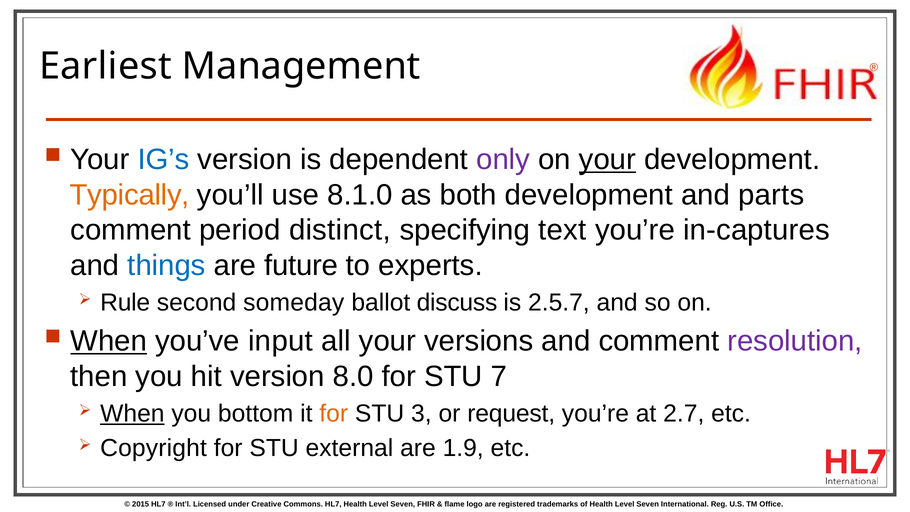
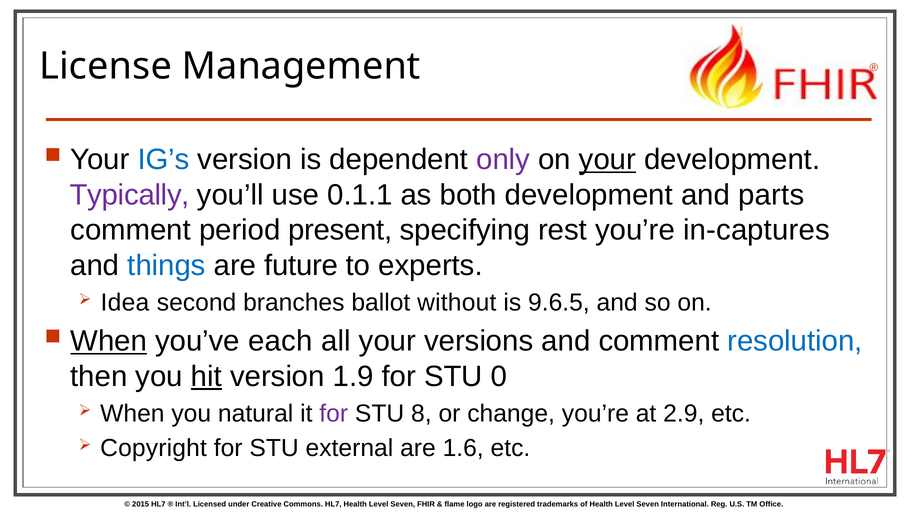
Earliest: Earliest -> License (106, 66)
Typically colour: orange -> purple (130, 195)
8.1.0: 8.1.0 -> 0.1.1 (360, 195)
distinct: distinct -> present (340, 230)
text: text -> rest (563, 230)
Rule: Rule -> Idea (125, 302)
someday: someday -> branches (294, 302)
discuss: discuss -> without (457, 302)
2.5.7: 2.5.7 -> 9.6.5 (559, 302)
input: input -> each (281, 341)
resolution colour: purple -> blue (795, 341)
hit underline: none -> present (206, 376)
8.0: 8.0 -> 1.9 (353, 376)
7: 7 -> 0 (499, 376)
When underline: present -> none (132, 413)
bottom: bottom -> natural (256, 413)
for colour: orange -> purple (334, 413)
3: 3 -> 8 (421, 413)
request: request -> change (511, 413)
2.7: 2.7 -> 2.9 (684, 413)
1.9: 1.9 -> 1.6 (463, 448)
